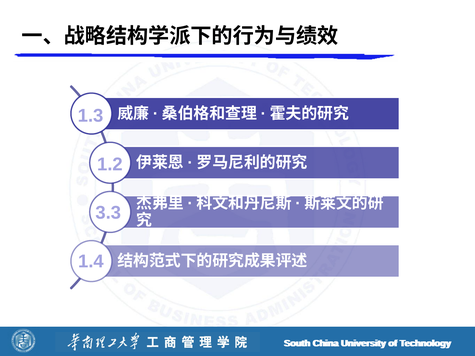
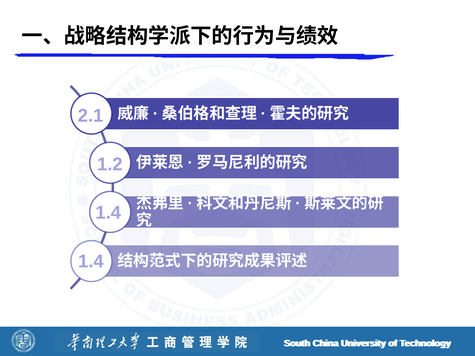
1.3: 1.3 -> 2.1 (91, 116)
3.3: 3.3 -> 1.4 (108, 213)
